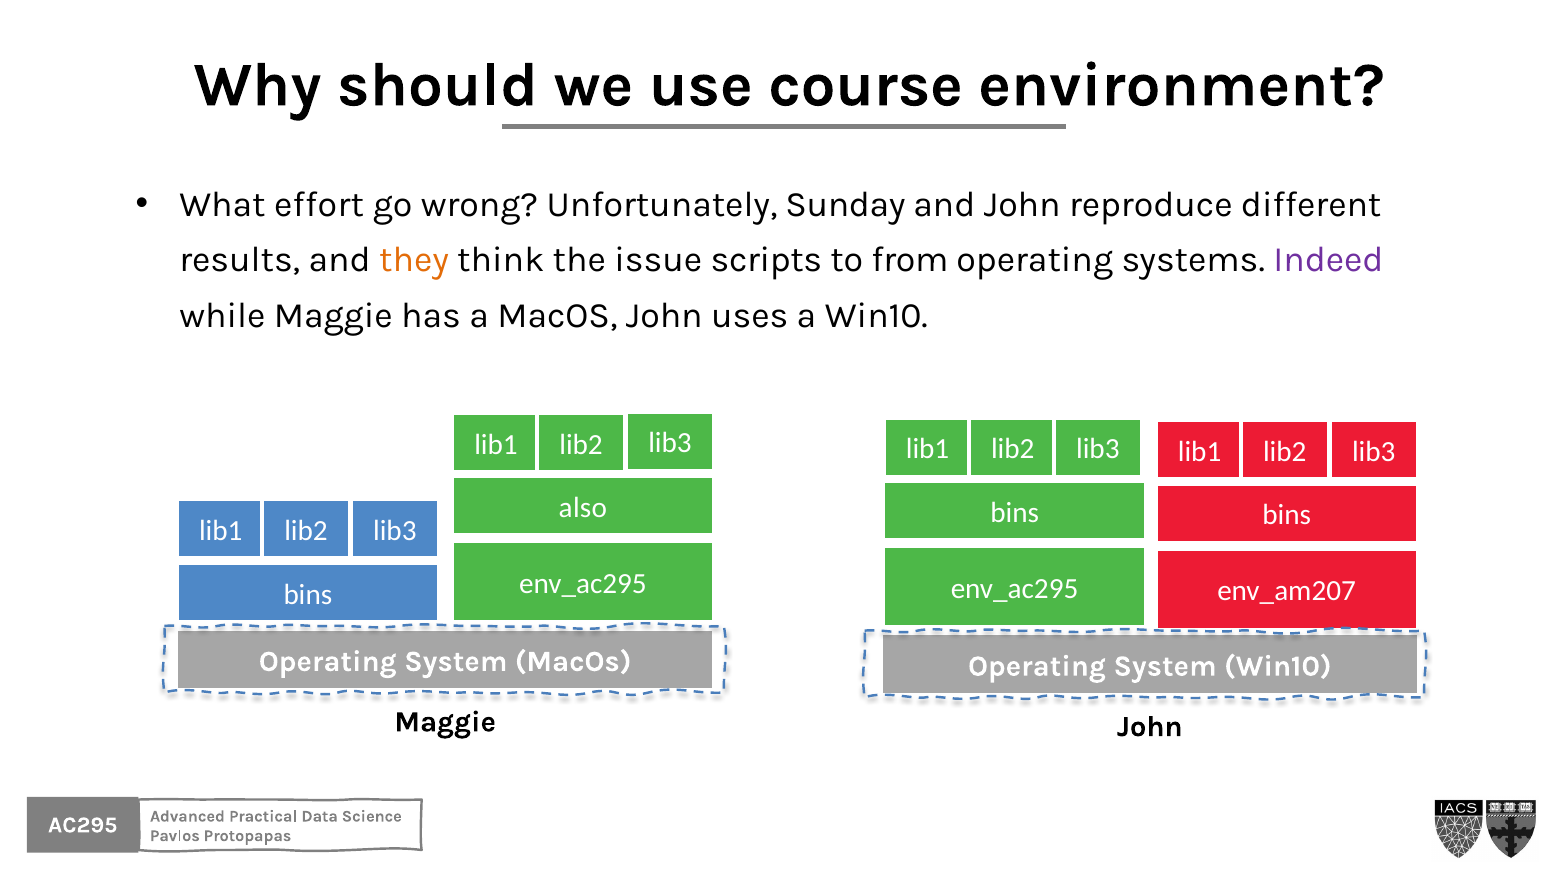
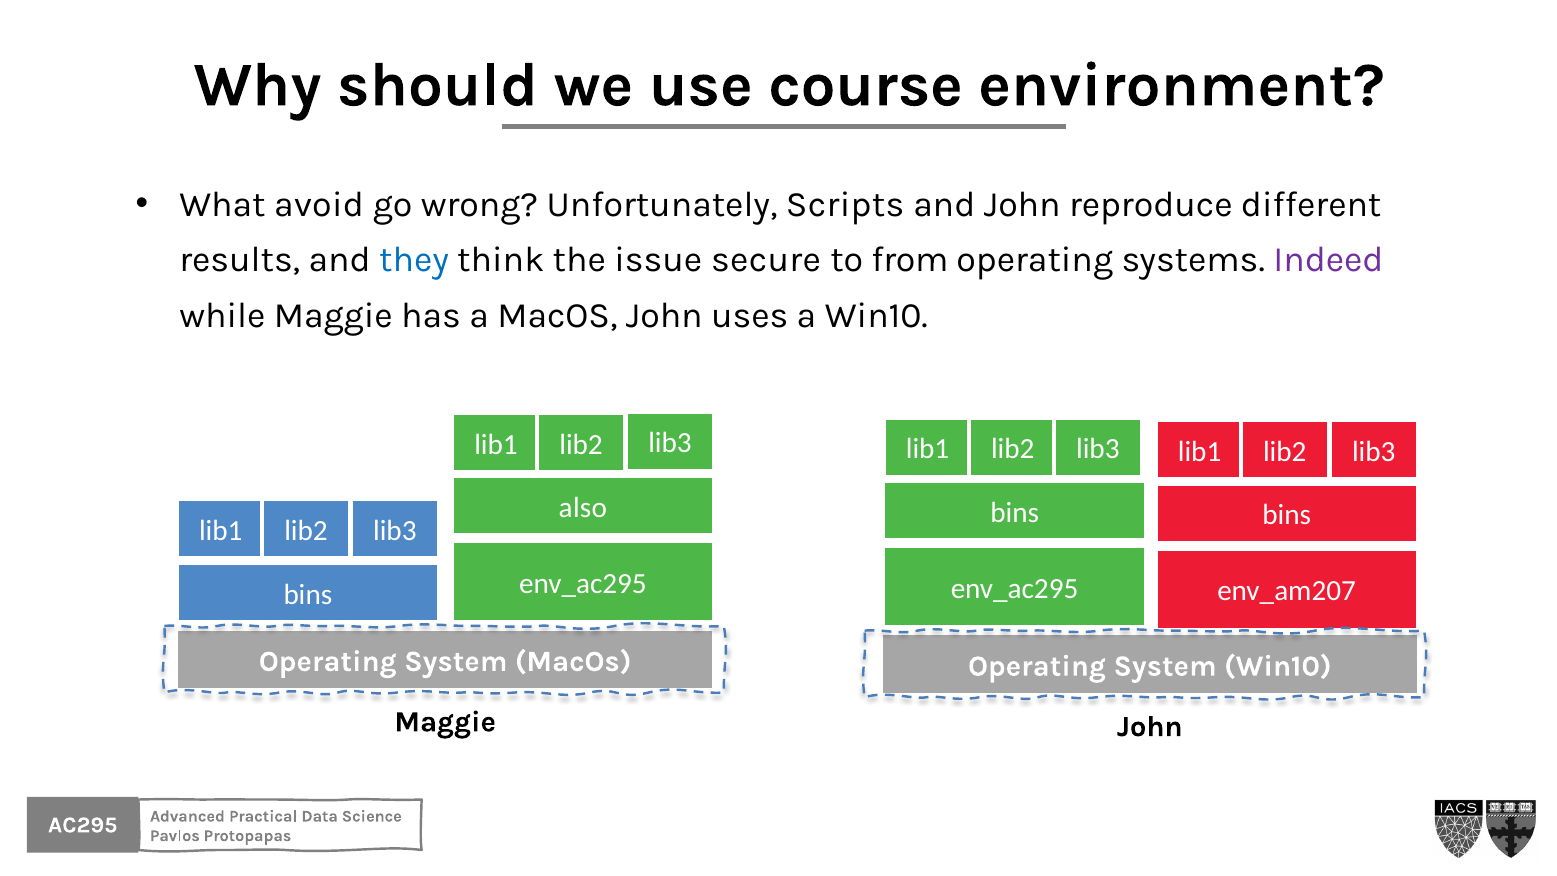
effort: effort -> avoid (319, 204)
Sunday: Sunday -> Scripts (845, 204)
they colour: orange -> blue (414, 260)
scripts: scripts -> secure (766, 260)
